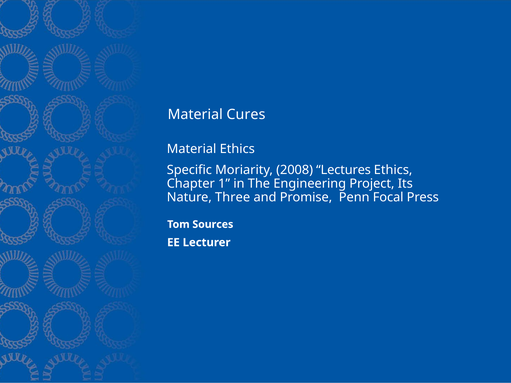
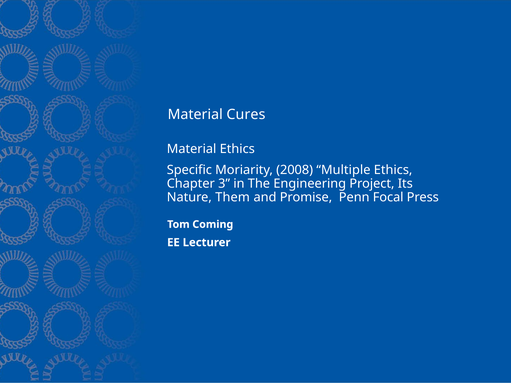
Lectures: Lectures -> Multiple (343, 170)
1: 1 -> 3 (224, 184)
Three: Three -> Them (233, 198)
Sources: Sources -> Coming (213, 225)
